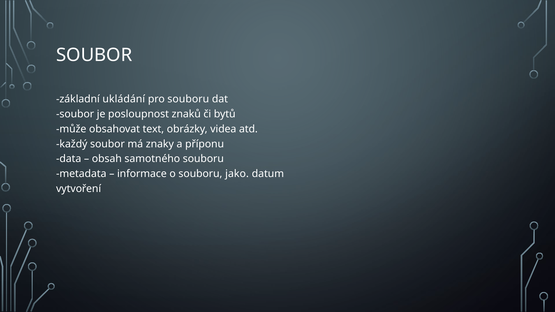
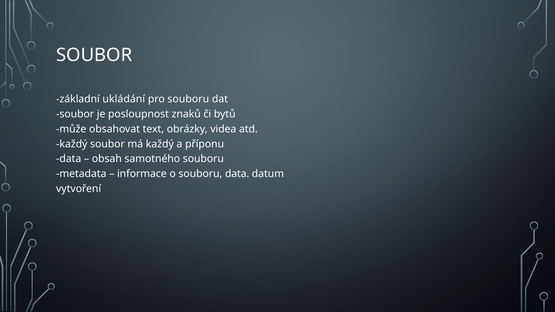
má znaky: znaky -> každý (160, 144)
souboru jako: jako -> data (237, 174)
